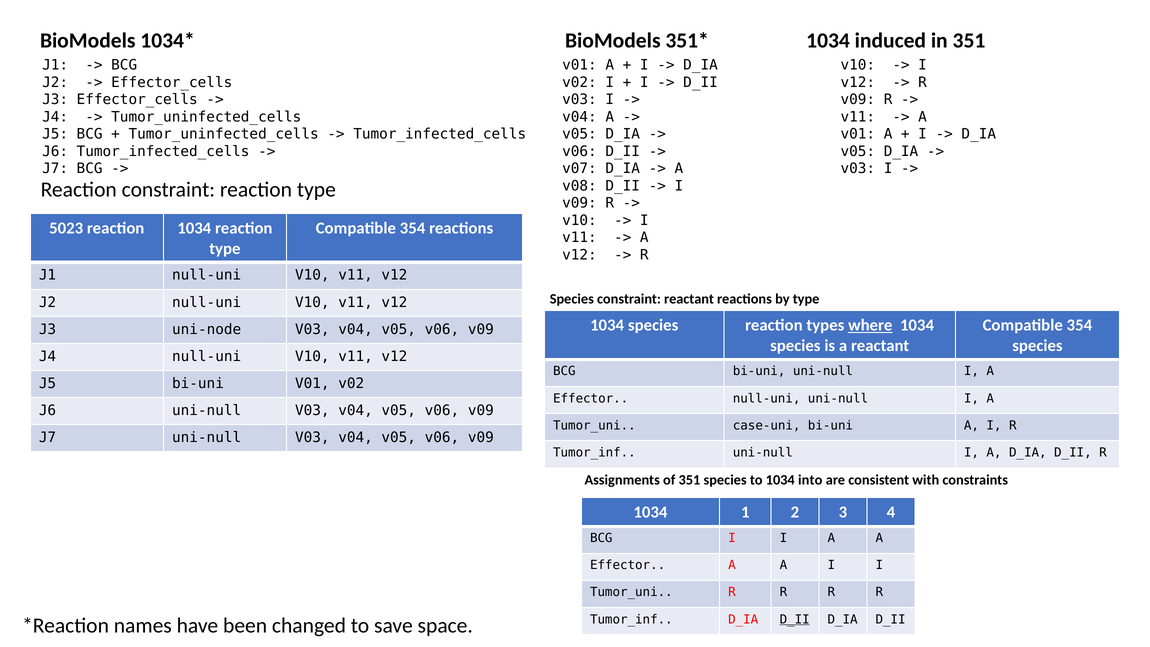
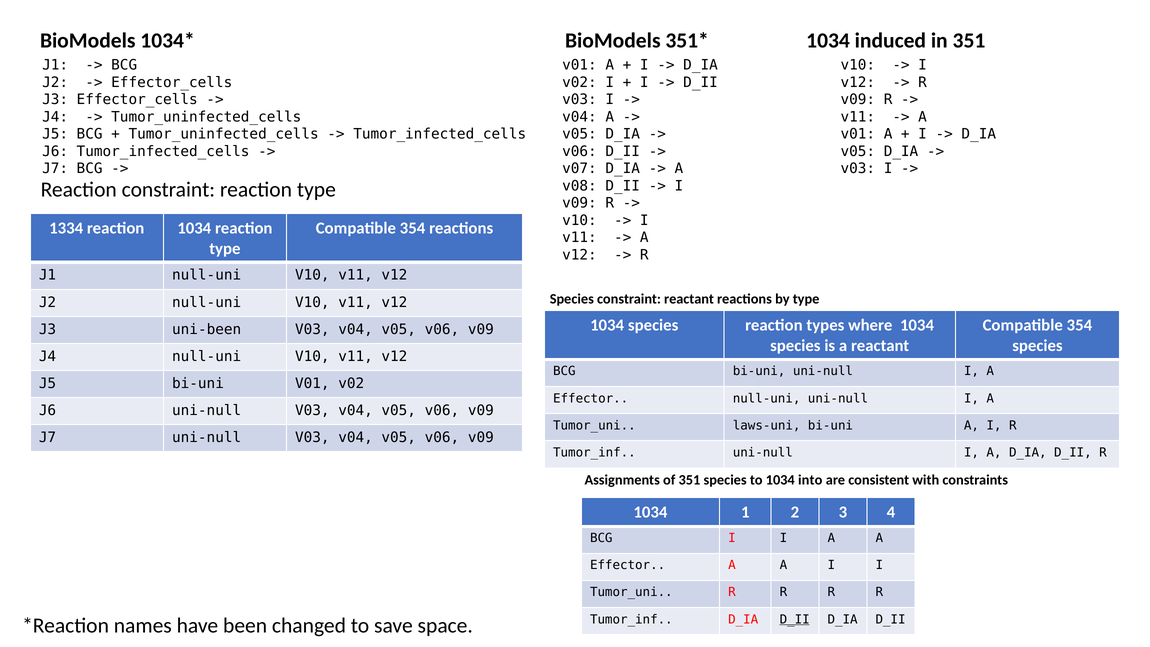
5023: 5023 -> 1334 (66, 228)
where underline: present -> none (870, 325)
uni-node: uni-node -> uni-been (207, 329)
case-uni: case-uni -> laws-uni (767, 425)
